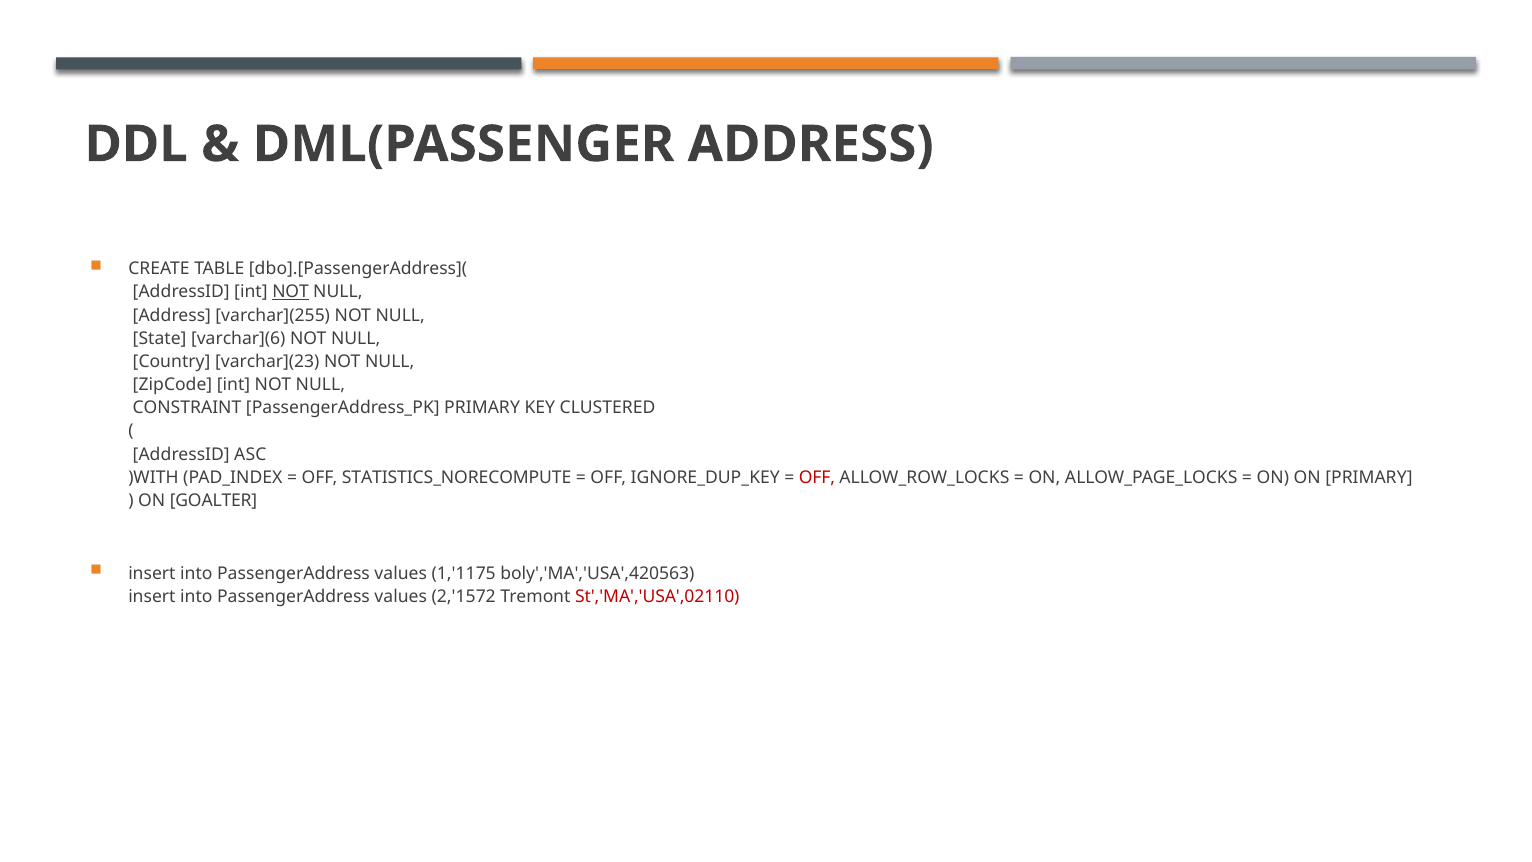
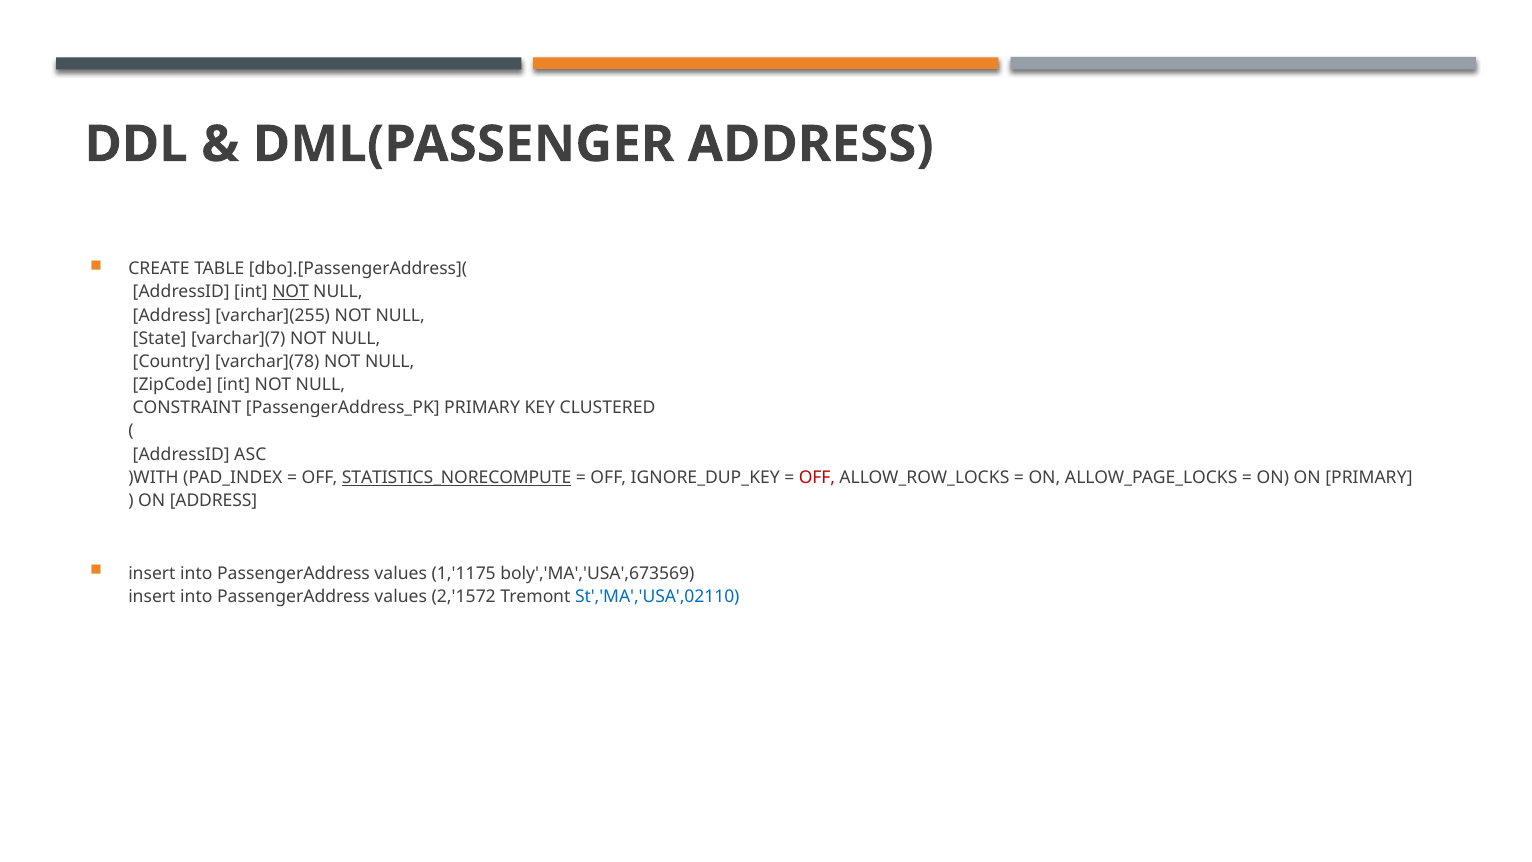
varchar](6: varchar](6 -> varchar](7 (238, 338)
varchar](23: varchar](23 -> varchar](78 (267, 362)
STATISTICS_NORECOMPUTE underline: none -> present (457, 477)
ON GOALTER: GOALTER -> ADDRESS (213, 501)
boly','MA','USA',420563: boly','MA','USA',420563 -> boly','MA','USA',673569 (597, 573)
St','MA','USA',02110 colour: red -> blue (657, 596)
